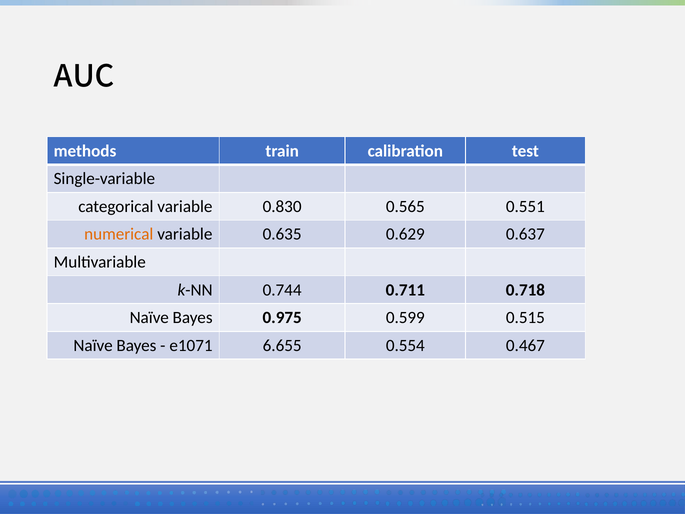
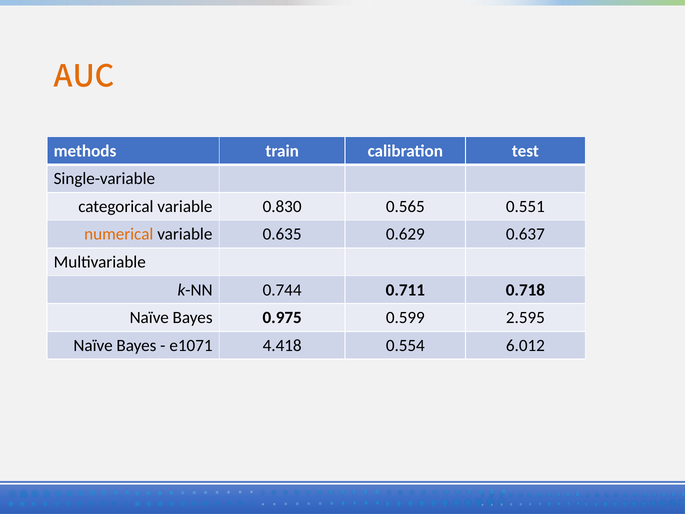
AUC colour: black -> orange (84, 77)
0.515: 0.515 -> 2.595 (525, 318)
6.655: 6.655 -> 4.418 (282, 345)
0.467: 0.467 -> 6.012 (525, 345)
